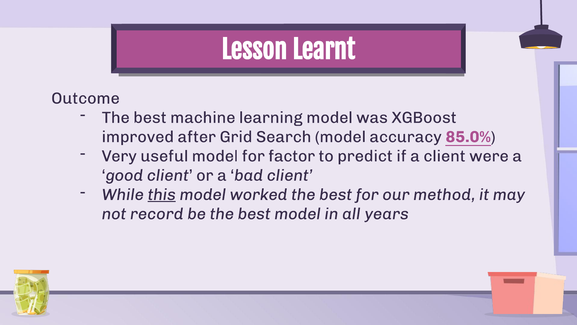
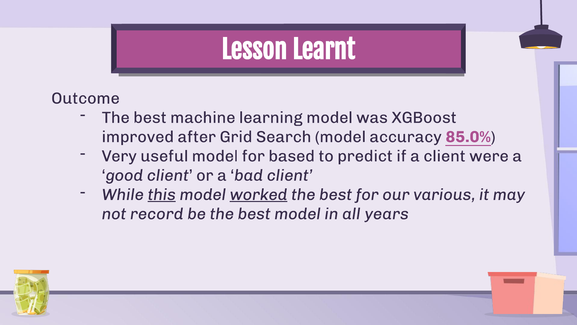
factor: factor -> based (292, 156)
worked underline: none -> present (259, 194)
method: method -> various (444, 194)
